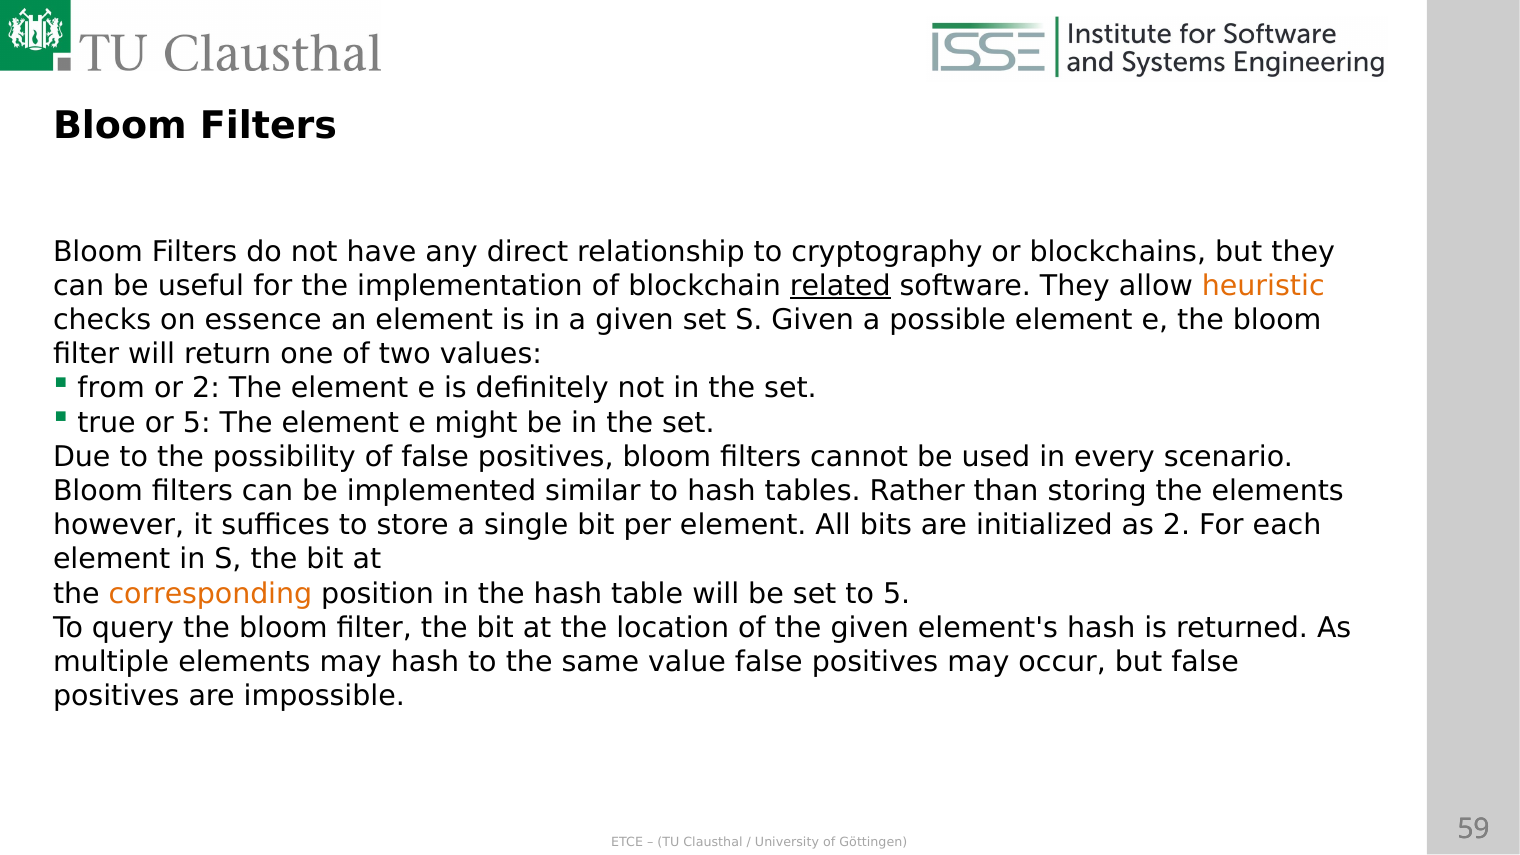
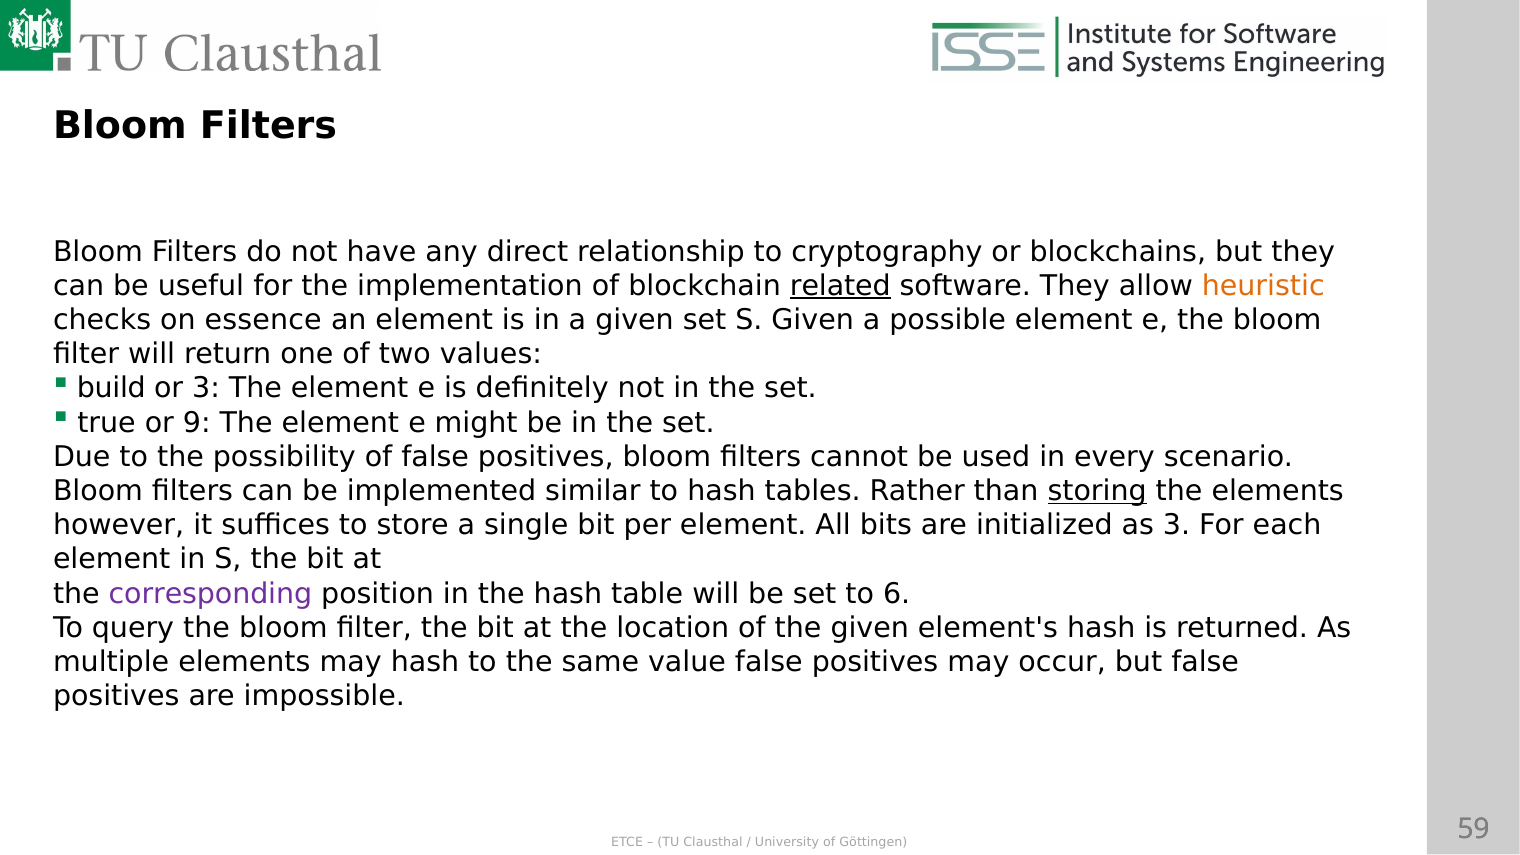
from: from -> build (111, 389)
or 2: 2 -> 3 (206, 389)
or 5: 5 -> 9 (197, 423)
storing underline: none -> present (1097, 491)
as 2: 2 -> 3 (1177, 525)
corresponding colour: orange -> purple (210, 594)
to 5: 5 -> 6 (897, 594)
